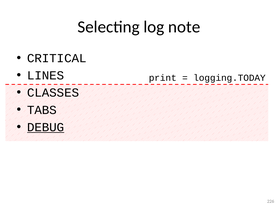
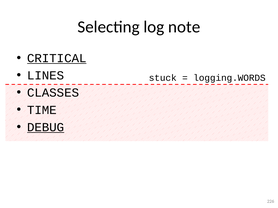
CRITICAL underline: none -> present (57, 58)
print: print -> stuck (163, 78)
logging.TODAY: logging.TODAY -> logging.WORDS (229, 78)
TABS: TABS -> TIME (42, 110)
